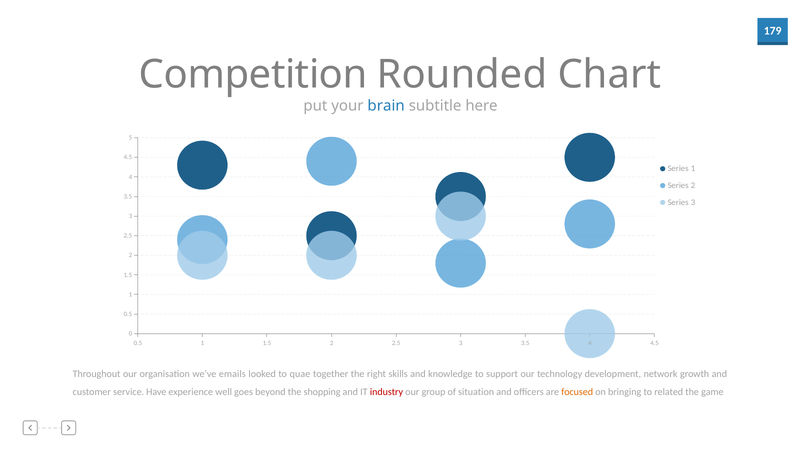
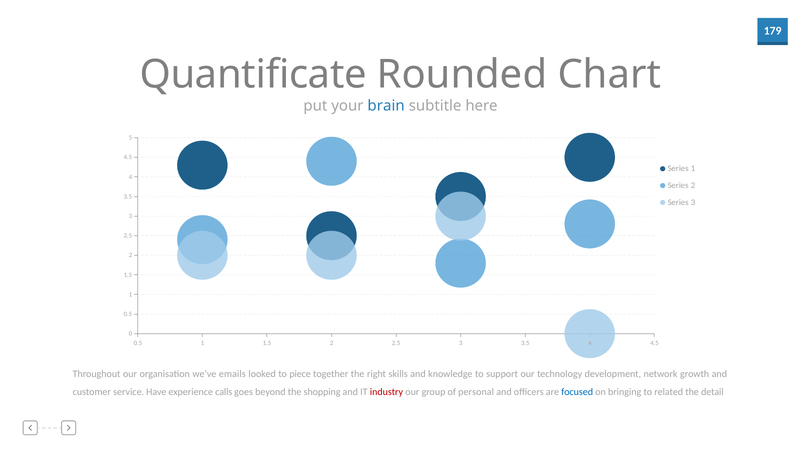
Competition: Competition -> Quantificate (253, 74)
quae: quae -> piece (300, 374)
well: well -> calls (224, 392)
situation: situation -> personal (476, 392)
focused colour: orange -> blue (577, 392)
game: game -> detail (712, 392)
